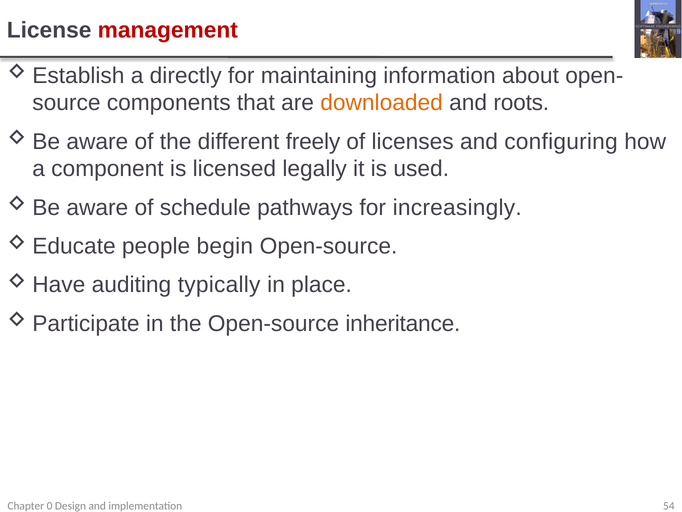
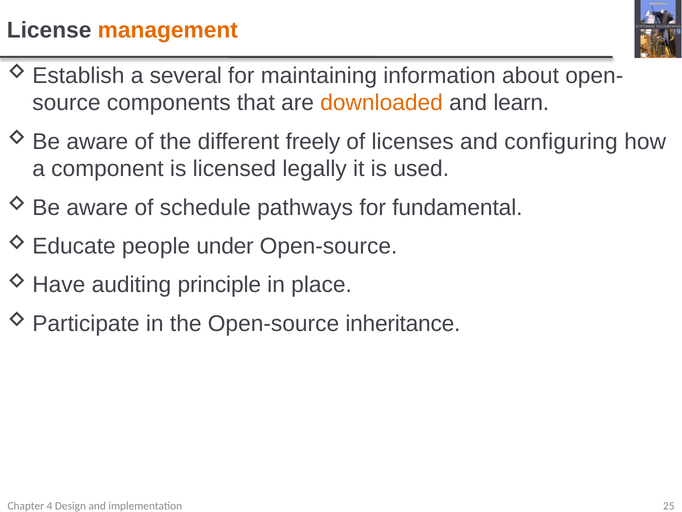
management colour: red -> orange (168, 30)
directly: directly -> several (186, 75)
roots: roots -> learn (521, 103)
increasingly: increasingly -> fundamental (457, 207)
begin: begin -> under (225, 246)
typically: typically -> principle (219, 285)
0: 0 -> 4 (50, 505)
54: 54 -> 25 (669, 505)
